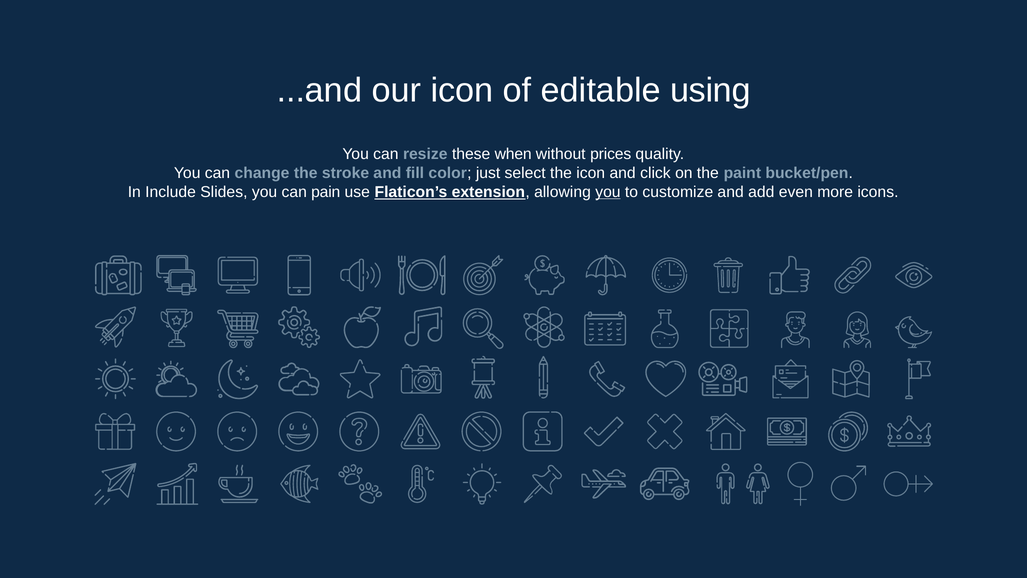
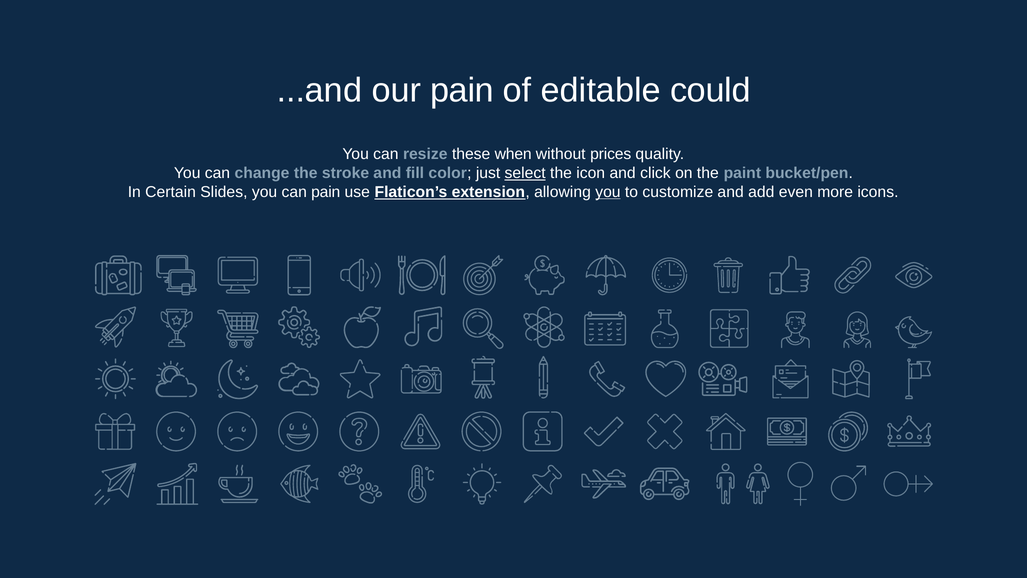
our icon: icon -> pain (462, 91)
using: using -> could (710, 91)
select underline: none -> present (525, 173)
Include: Include -> Certain (171, 192)
